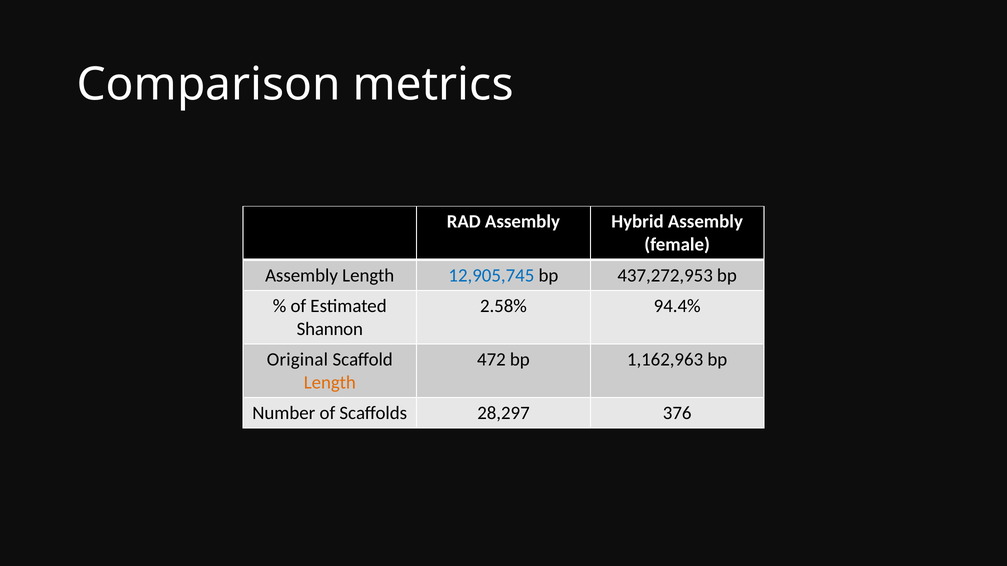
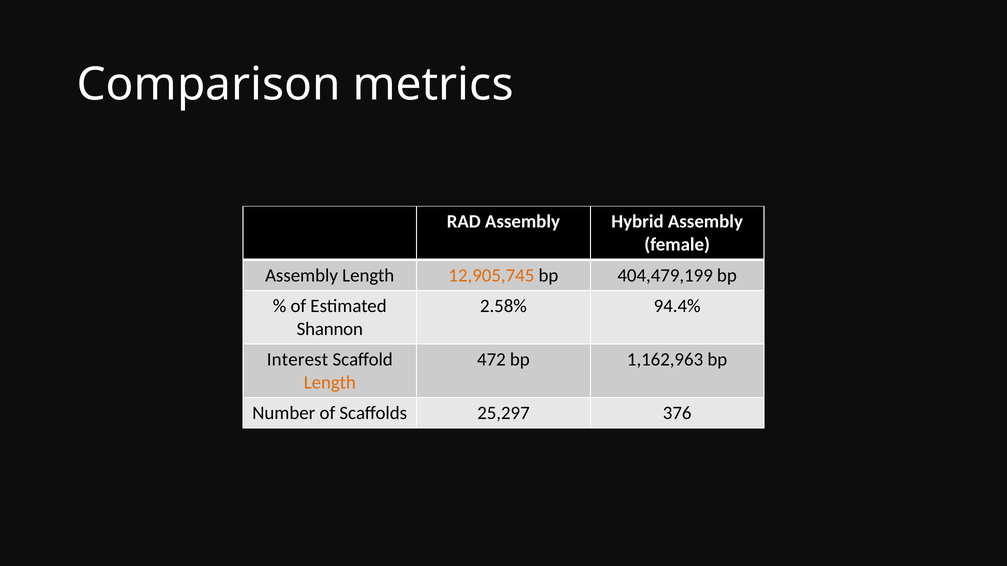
12,905,745 colour: blue -> orange (491, 276)
437,272,953: 437,272,953 -> 404,479,199 (665, 276)
Original: Original -> Interest (297, 360)
28,297: 28,297 -> 25,297 (503, 414)
